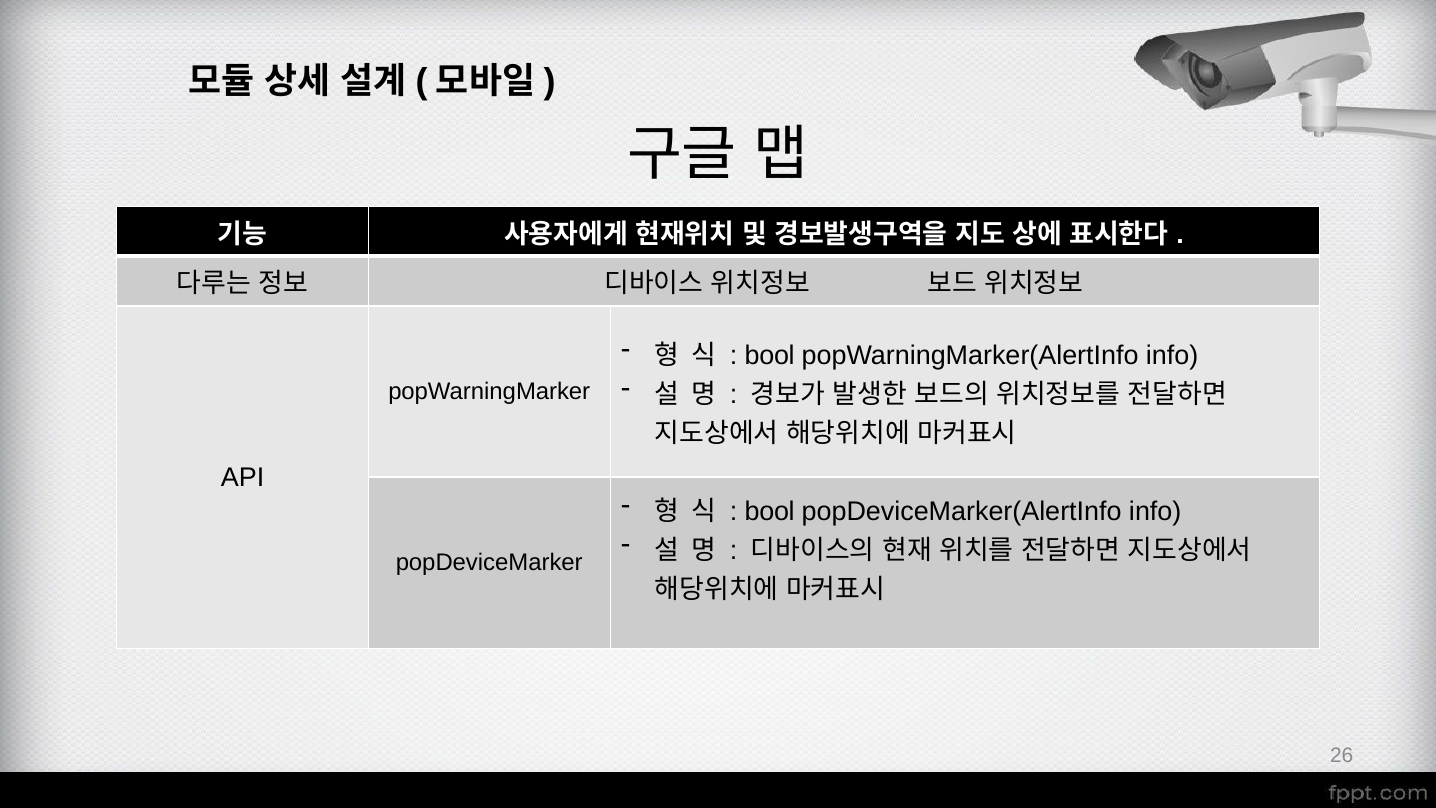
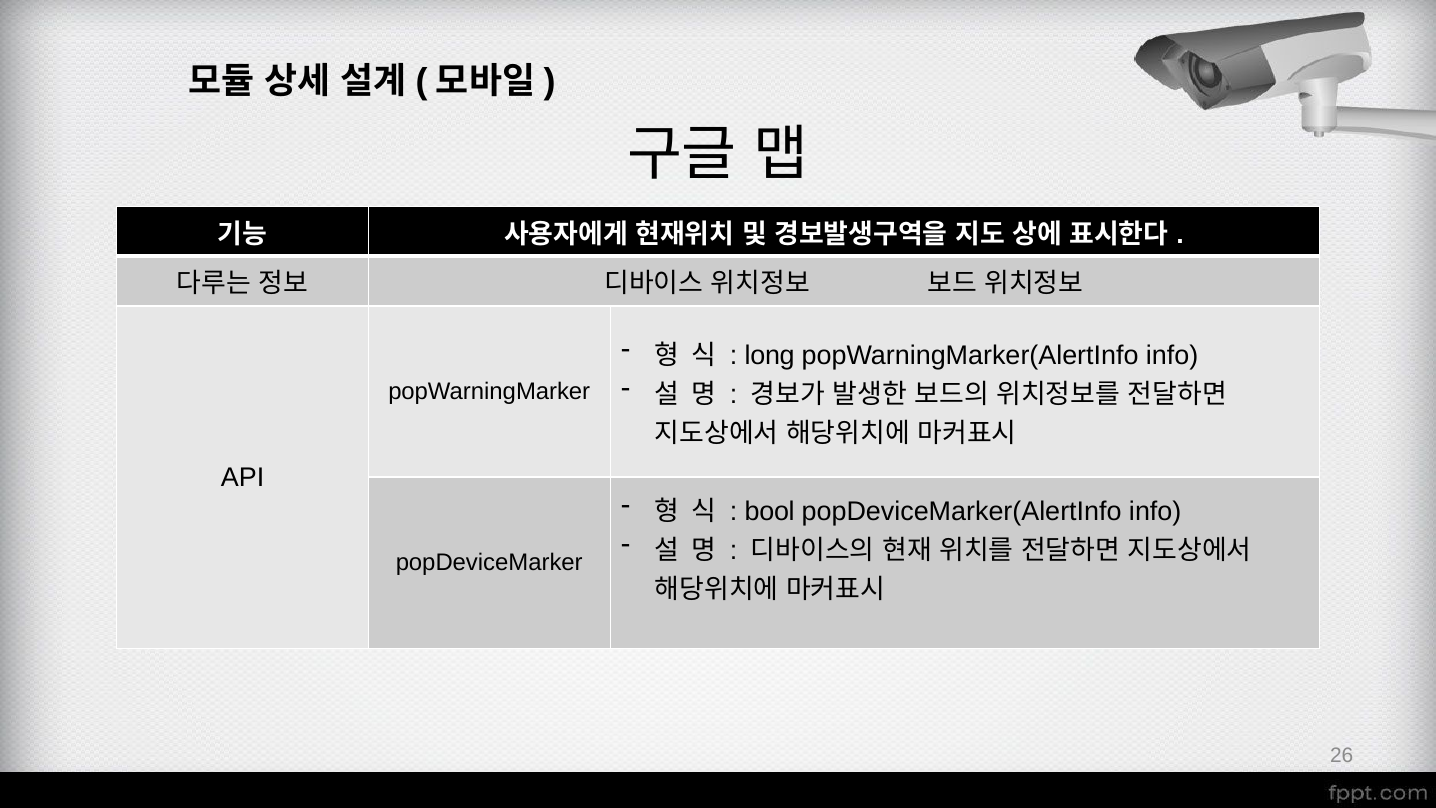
bool: bool -> long (770, 355)
